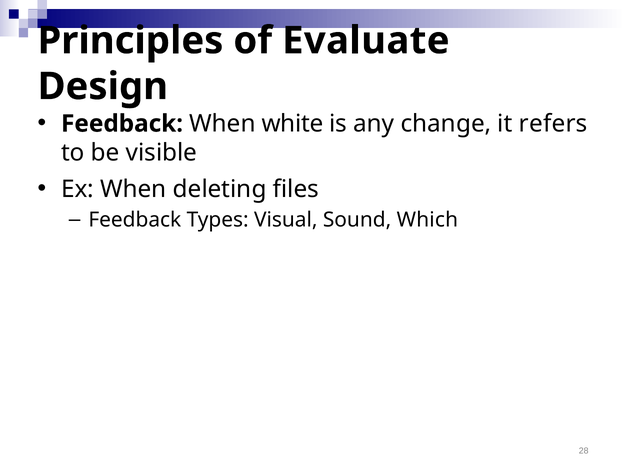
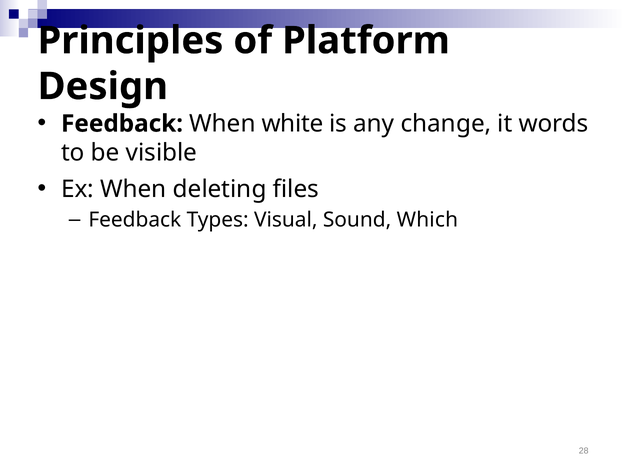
Evaluate: Evaluate -> Platform (366, 41)
refers: refers -> words (553, 124)
